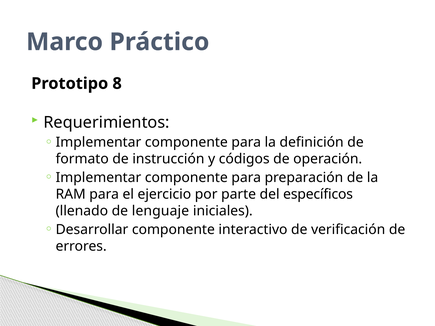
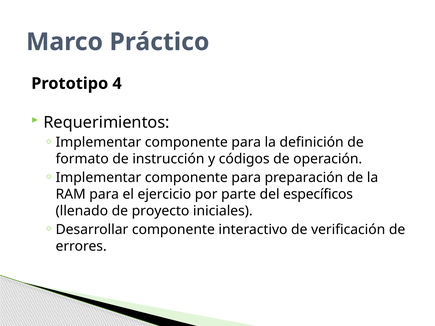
8: 8 -> 4 (117, 84)
lenguaje: lenguaje -> proyecto (161, 211)
